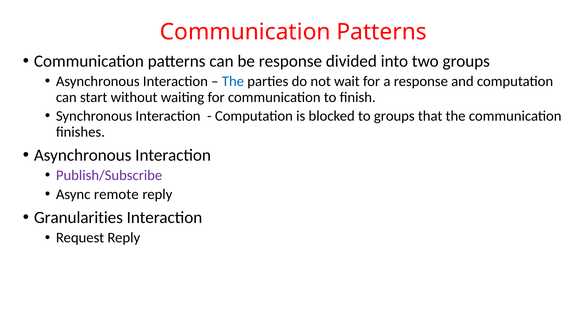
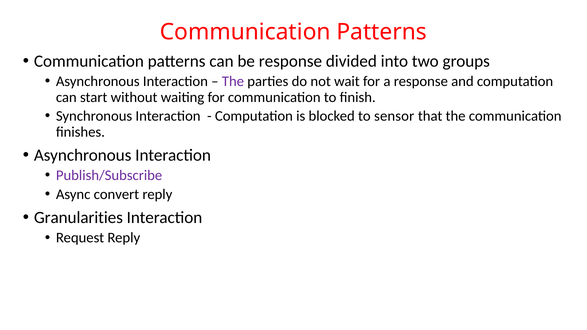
The colour: blue -> purple (233, 81)
to groups: groups -> sensor (394, 116)
remote: remote -> convert (116, 194)
